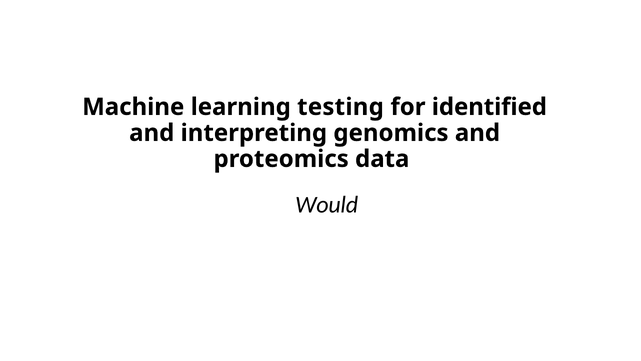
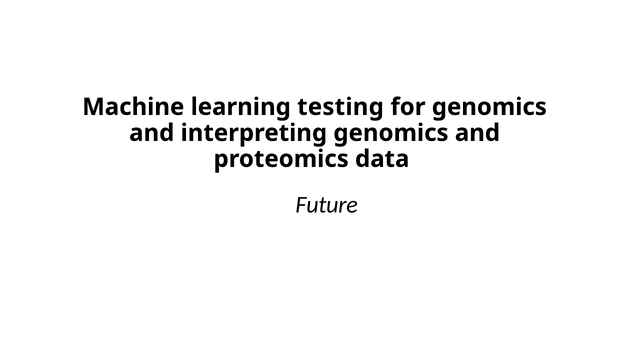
for identified: identified -> genomics (489, 107)
Would: Would -> Future (327, 205)
